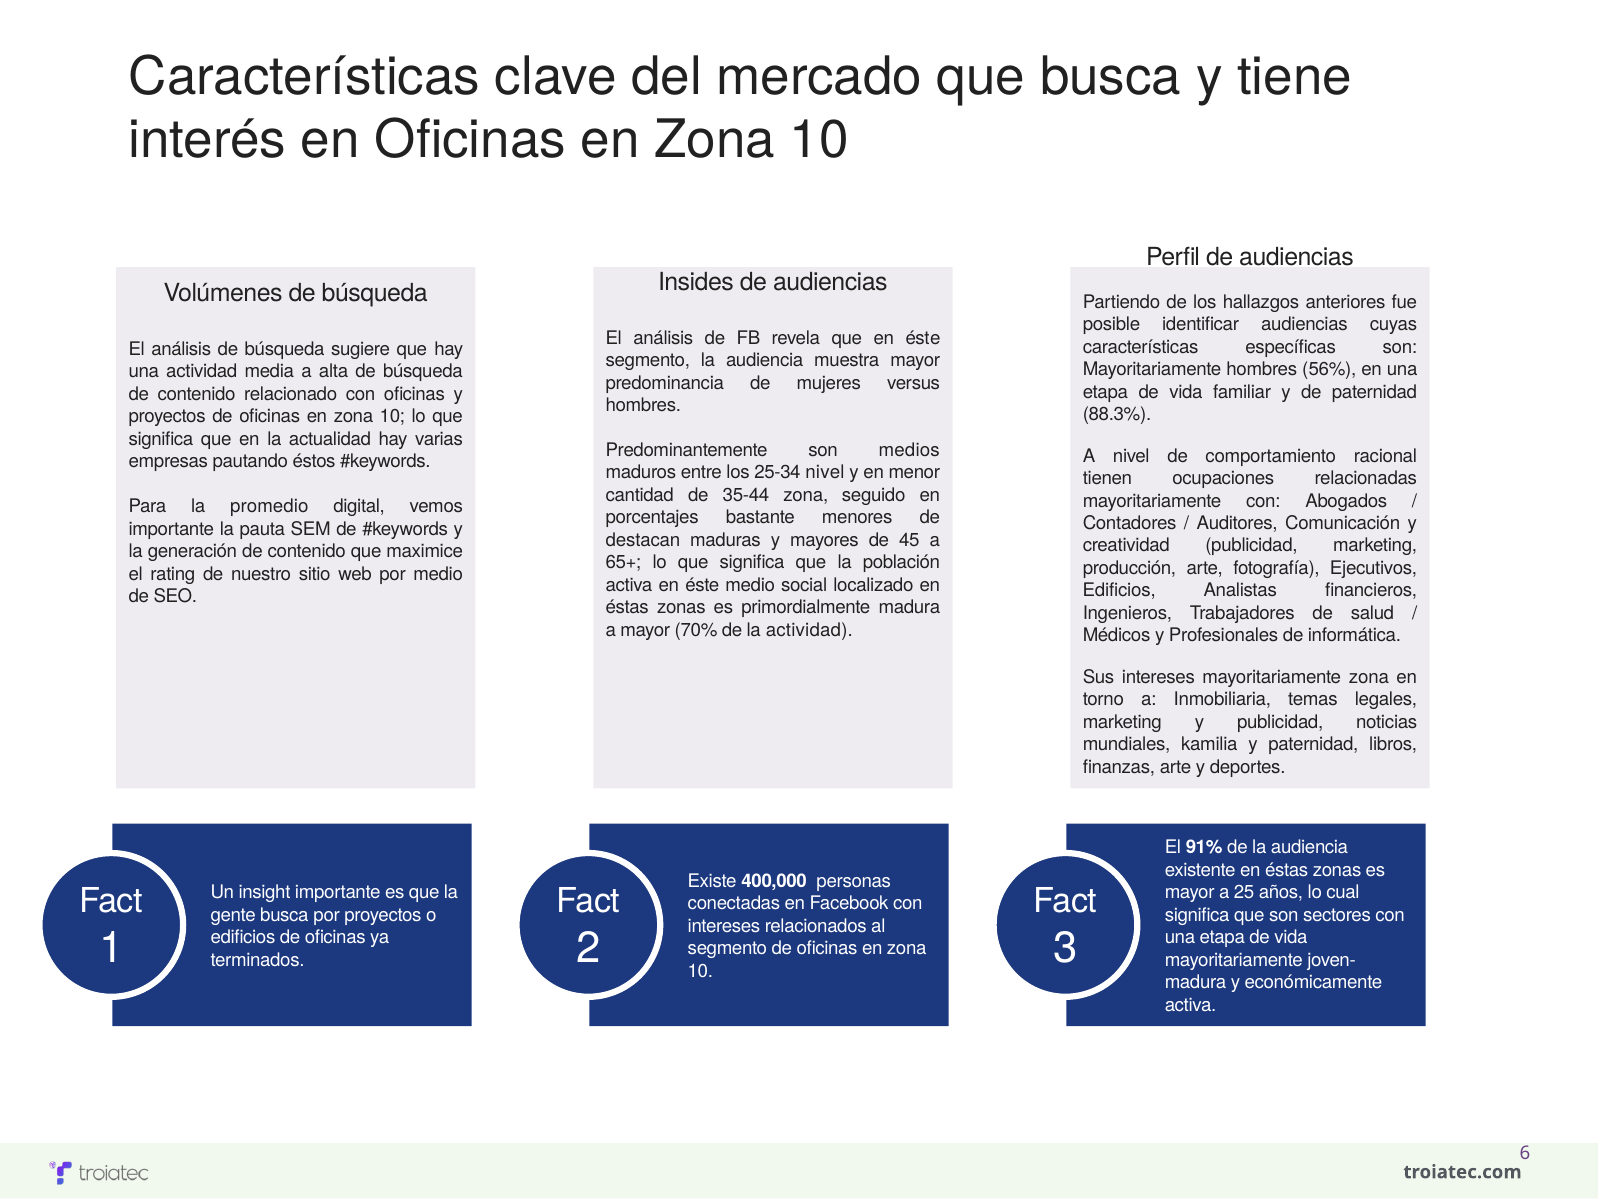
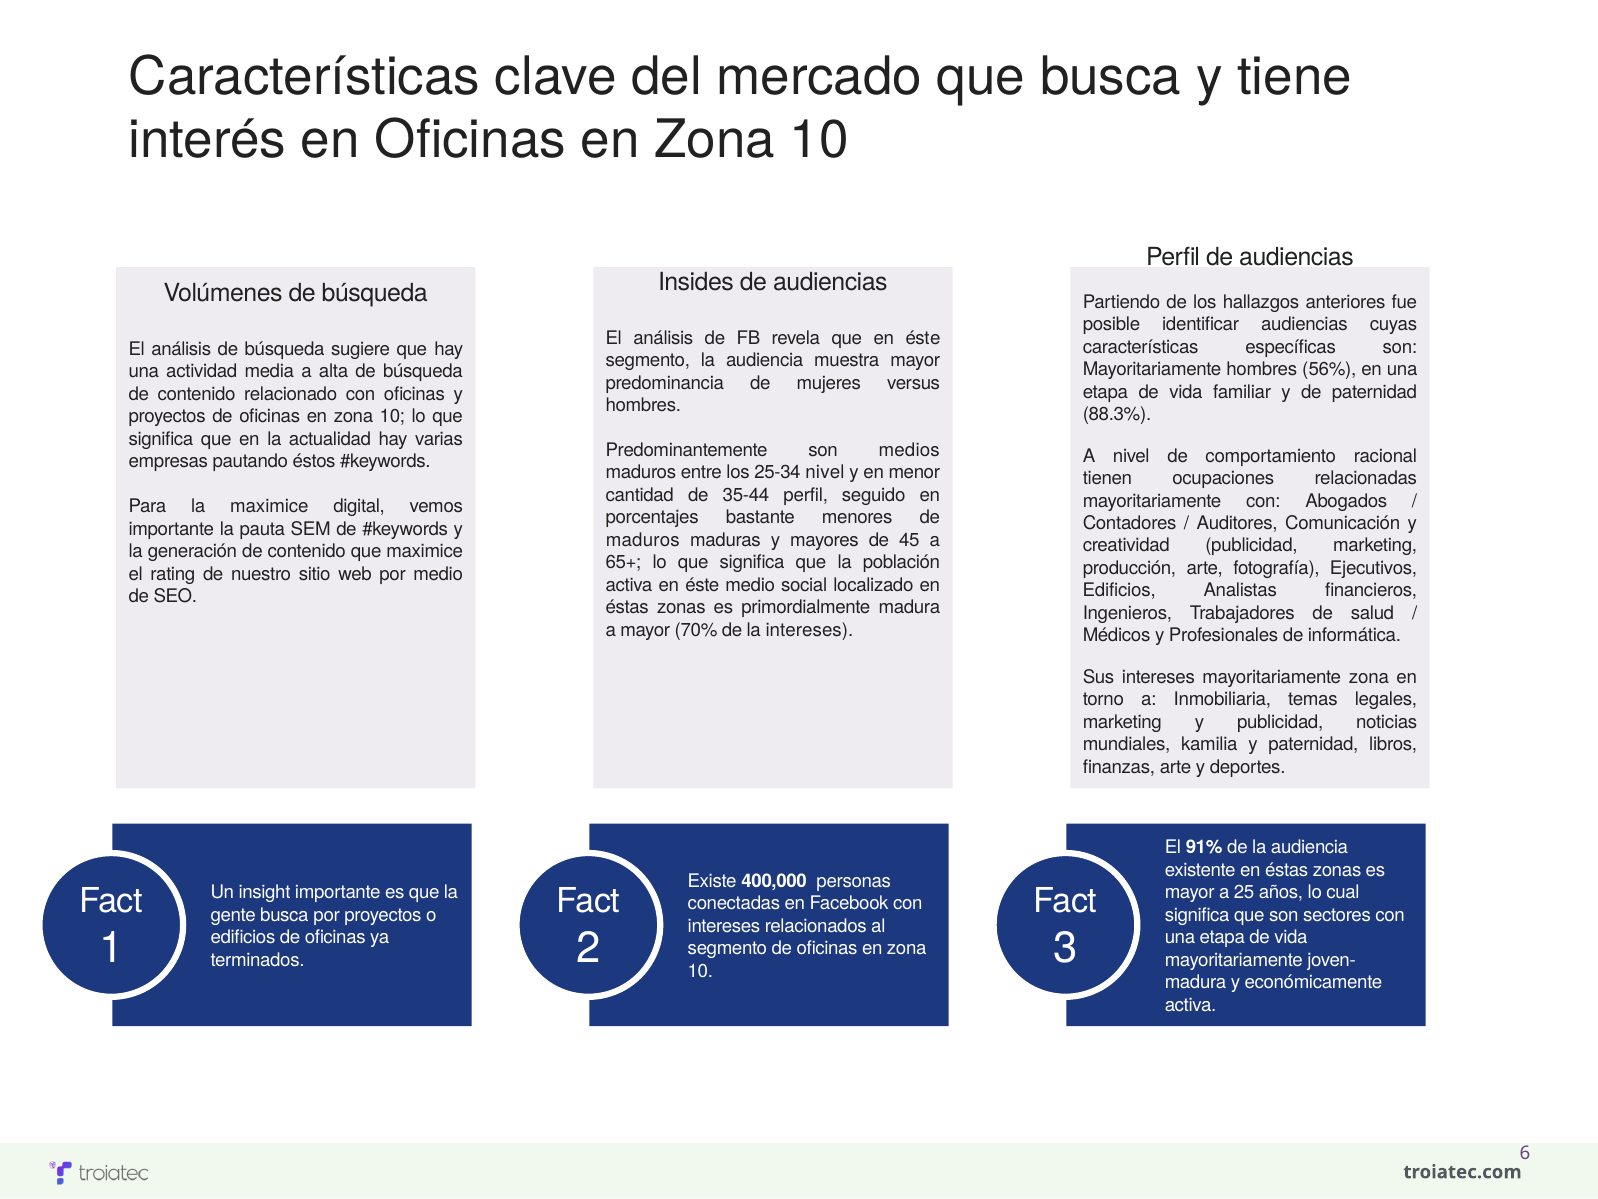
35-44 zona: zona -> perfil (806, 495)
la promedio: promedio -> maximice (269, 506)
destacan: destacan -> maduros (643, 540)
la actividad: actividad -> intereses (809, 630)
